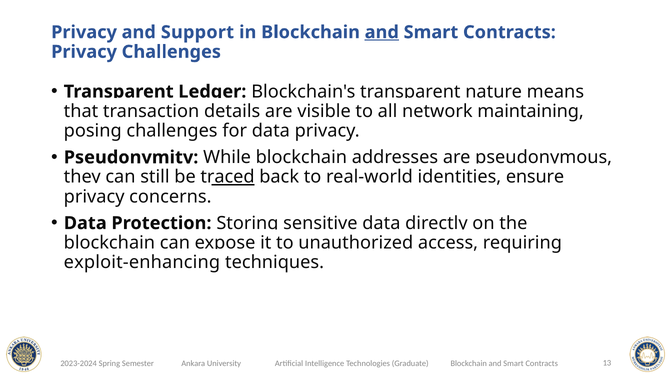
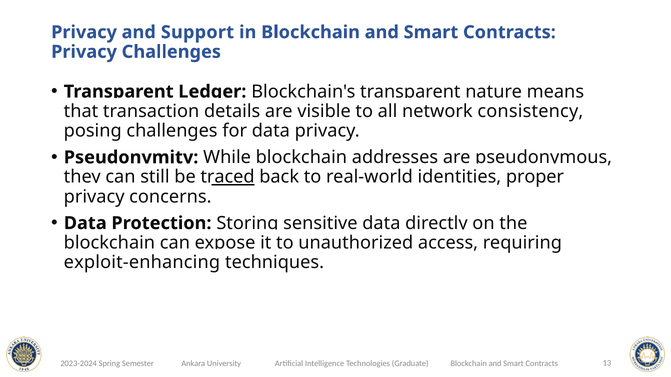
and underline: present -> none (382, 32)
maintaining: maintaining -> consistency (530, 111)
ensure: ensure -> proper (535, 177)
